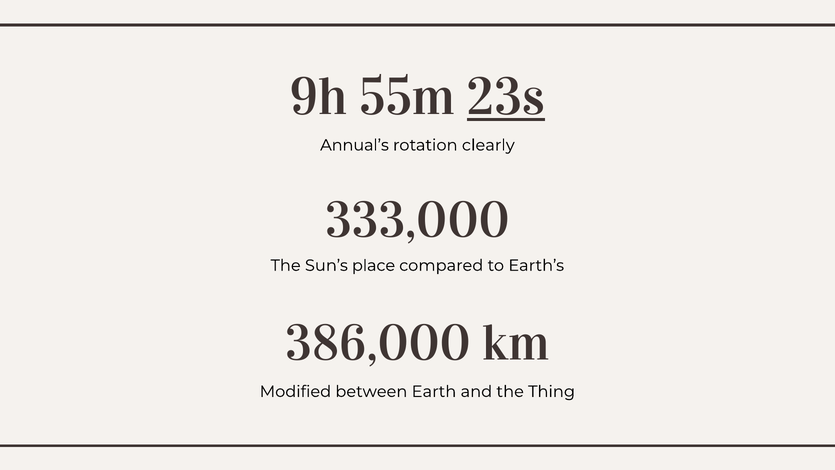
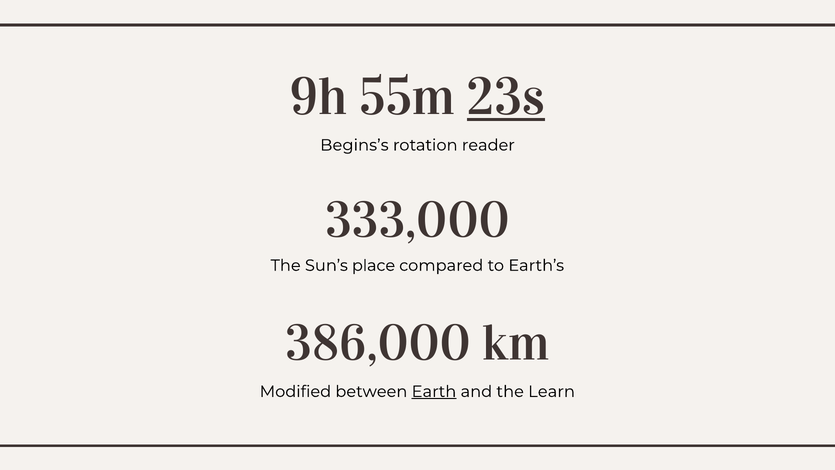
Annual’s: Annual’s -> Begins’s (354, 145)
clearly: clearly -> reader (488, 145)
Earth underline: none -> present (434, 391)
Thing: Thing -> Learn (552, 391)
